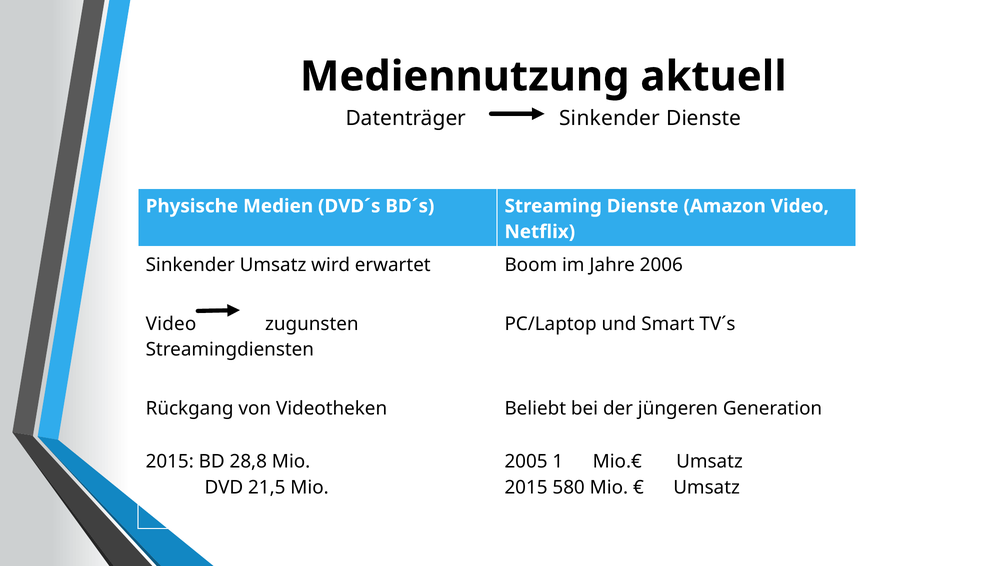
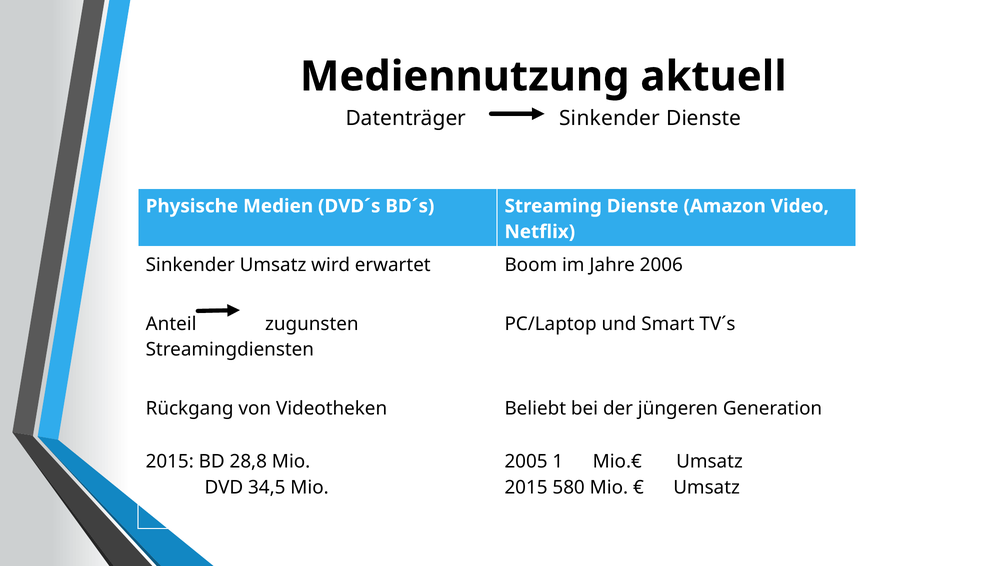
Video: Video -> Anteil (171, 324)
21,5: 21,5 -> 34,5 (267, 487)
